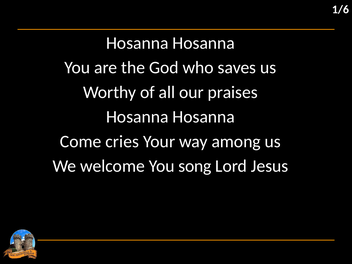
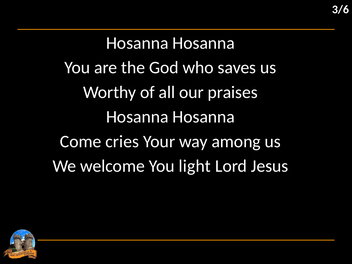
1/6: 1/6 -> 3/6 (340, 10)
song: song -> light (195, 166)
